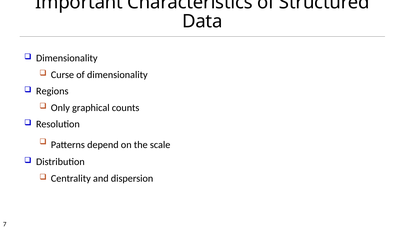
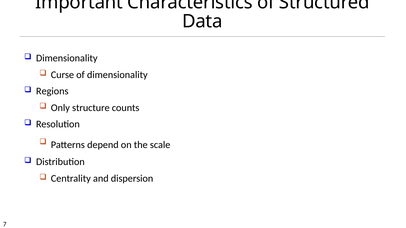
graphical: graphical -> structure (91, 108)
